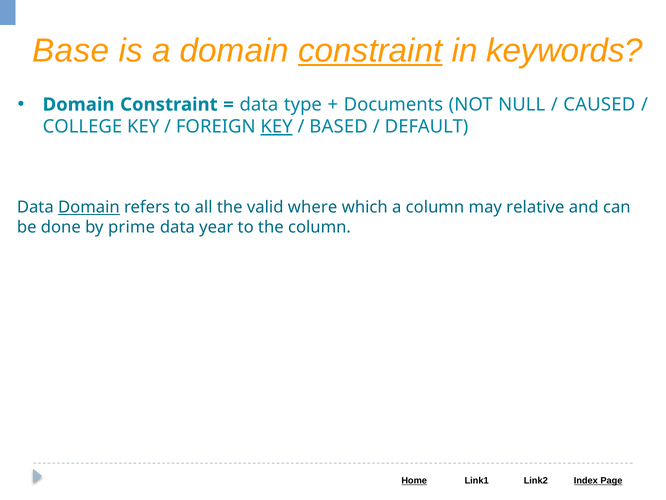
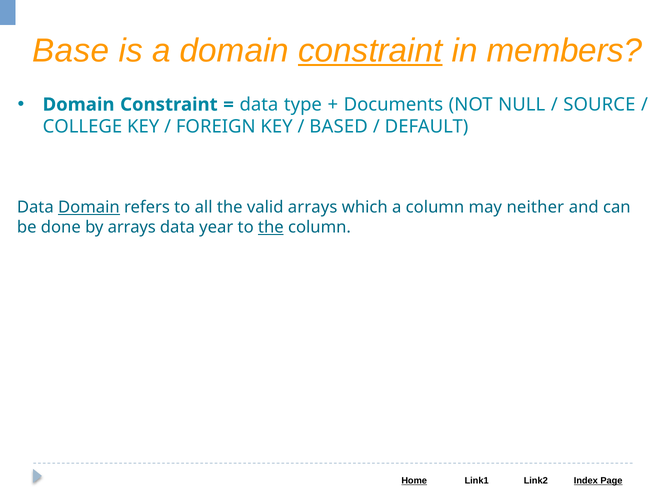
keywords: keywords -> members (565, 51)
CAUSED: CAUSED -> SOURCE (599, 104)
KEY underline: present -> none (277, 127)
valid where: where -> arrays (313, 207)
relative: relative -> neither (535, 207)
by prime: prime -> arrays (132, 227)
the underline: none -> present (271, 227)
